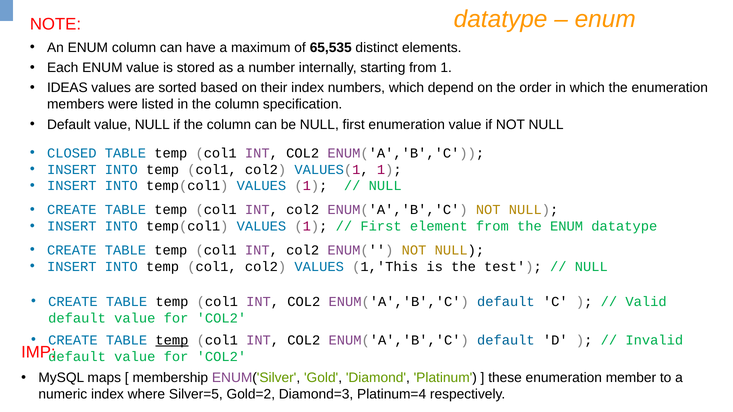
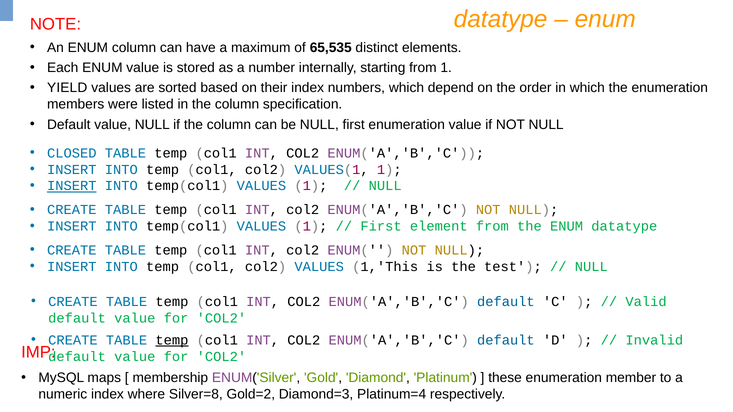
IDEAS: IDEAS -> YIELD (67, 88)
INSERT underline: none -> present (72, 186)
Silver=5: Silver=5 -> Silver=8 (196, 395)
